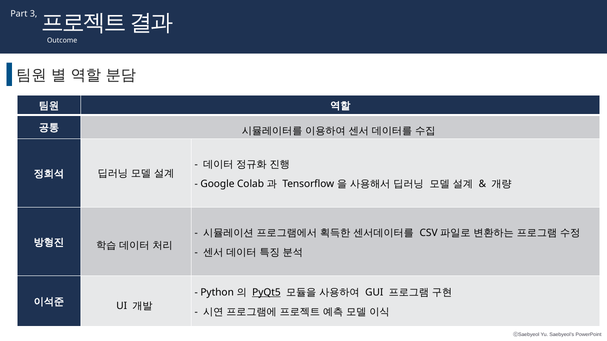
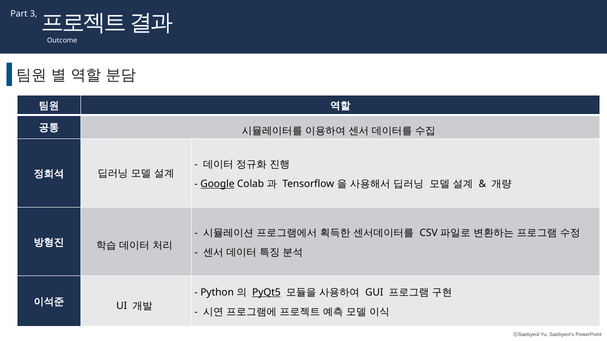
Google underline: none -> present (217, 184)
